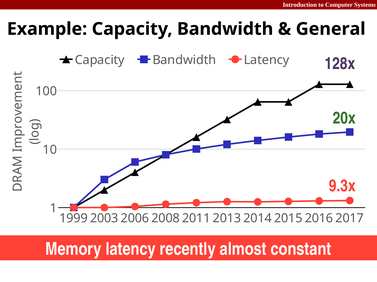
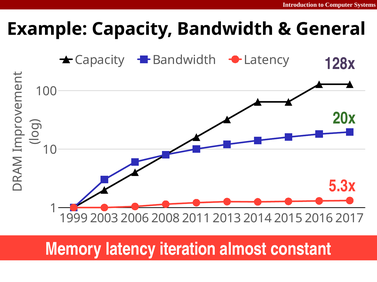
9.3x: 9.3x -> 5.3x (342, 186)
recently: recently -> iteration (188, 250)
